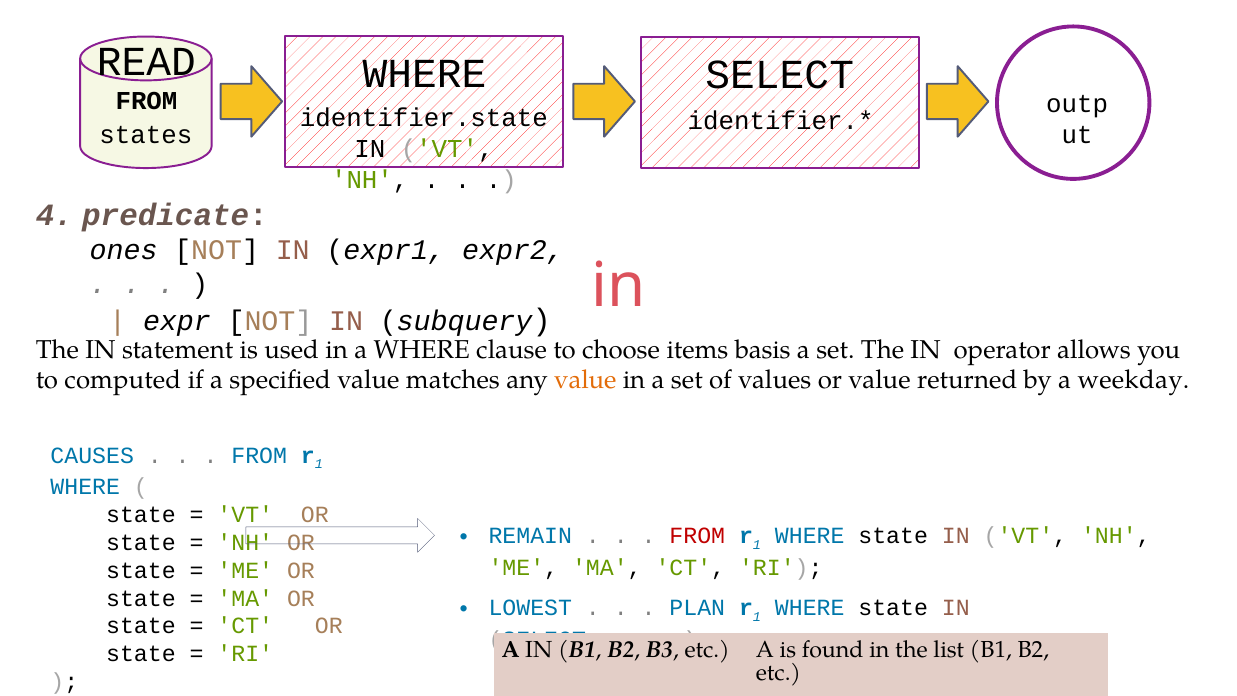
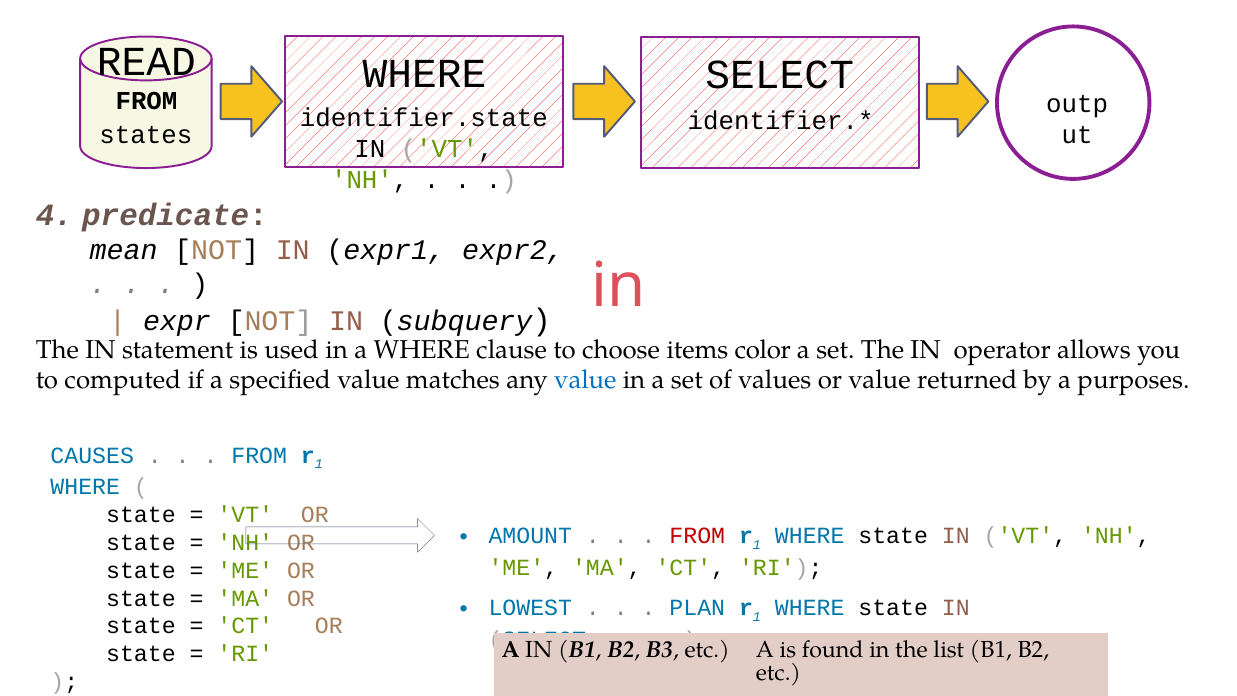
ones: ones -> mean (124, 250)
basis: basis -> color (763, 349)
value colour: orange -> blue (585, 380)
weekday: weekday -> purposes (1133, 380)
REMAIN: REMAIN -> AMOUNT (530, 536)
